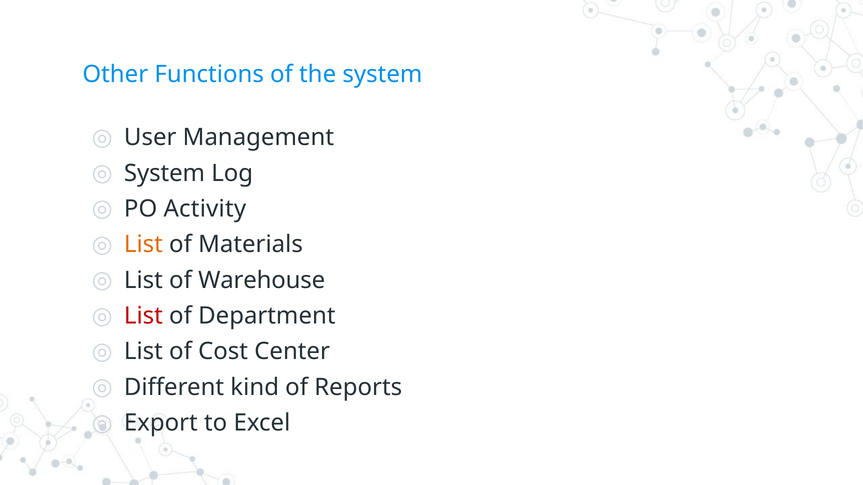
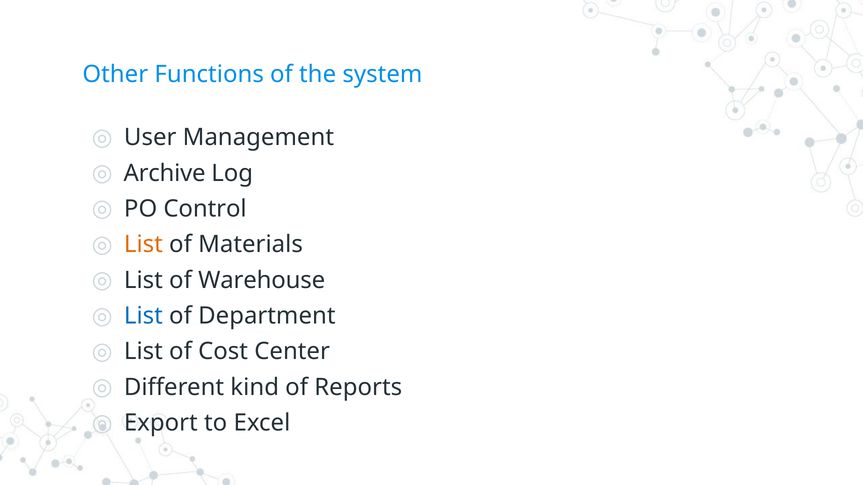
System: System -> Archive (165, 173)
Activity: Activity -> Control (205, 209)
List colour: red -> blue (143, 316)
